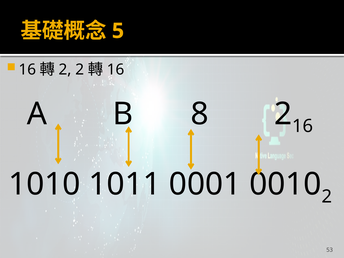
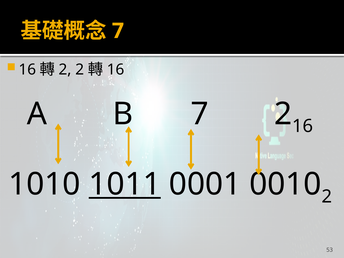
5: 5 -> 7 (118, 31)
B 8: 8 -> 7 (200, 114)
1011 underline: none -> present (125, 184)
